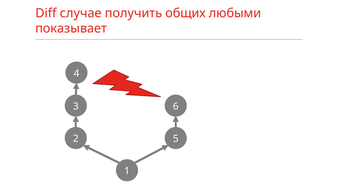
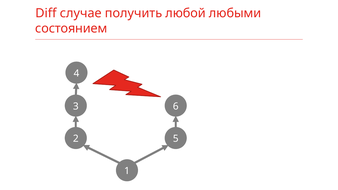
общих: общих -> любой (186, 13)
показывает: показывает -> состоянием (71, 28)
